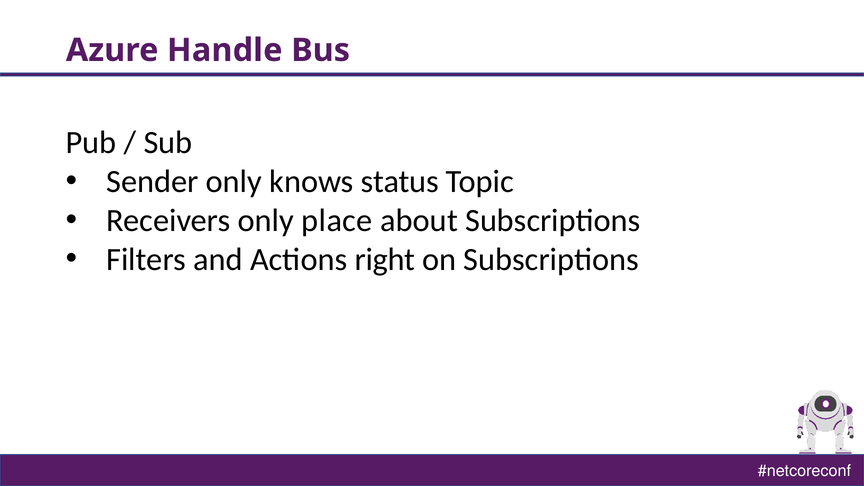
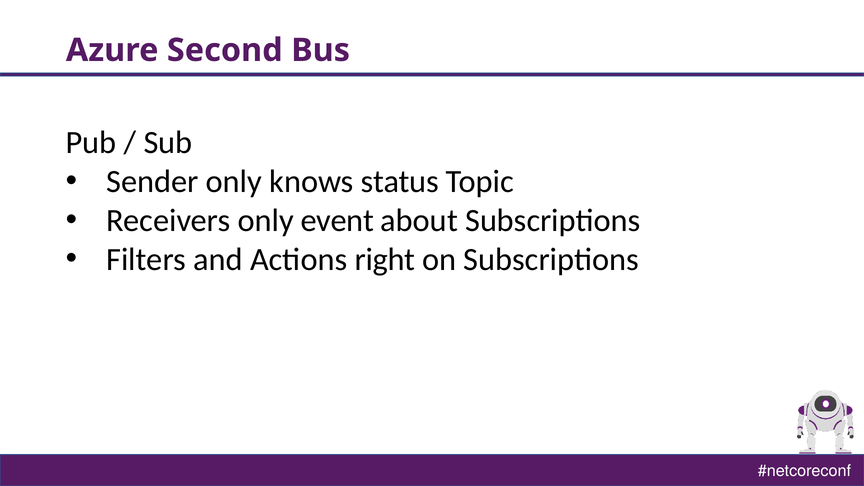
Handle: Handle -> Second (225, 50)
place: place -> event (337, 221)
